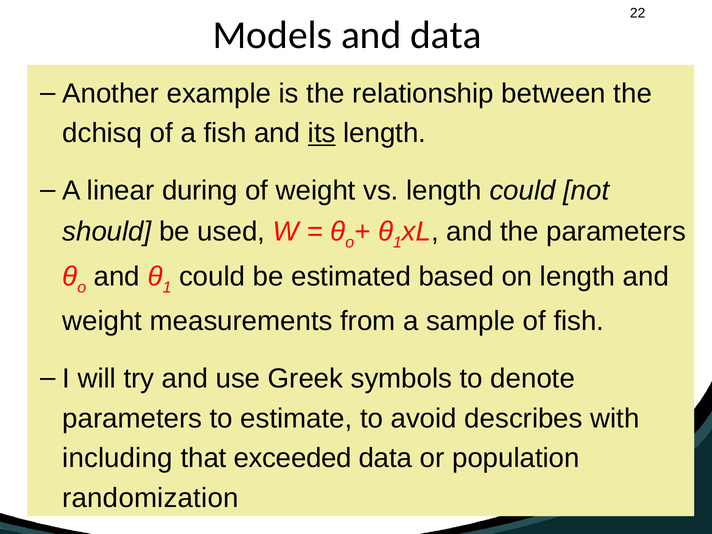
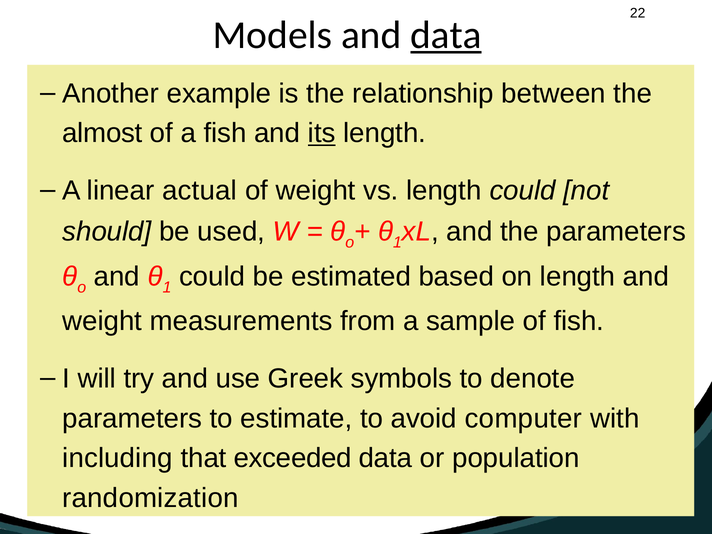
data underline: none -> present (446, 35)
dchisq: dchisq -> almost (102, 133)
during: during -> actual (200, 191)
describes: describes -> computer (523, 418)
